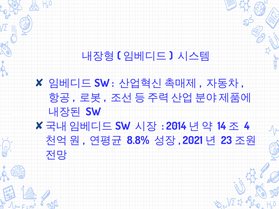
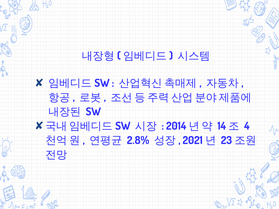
8.8%: 8.8% -> 2.8% (138, 141)
